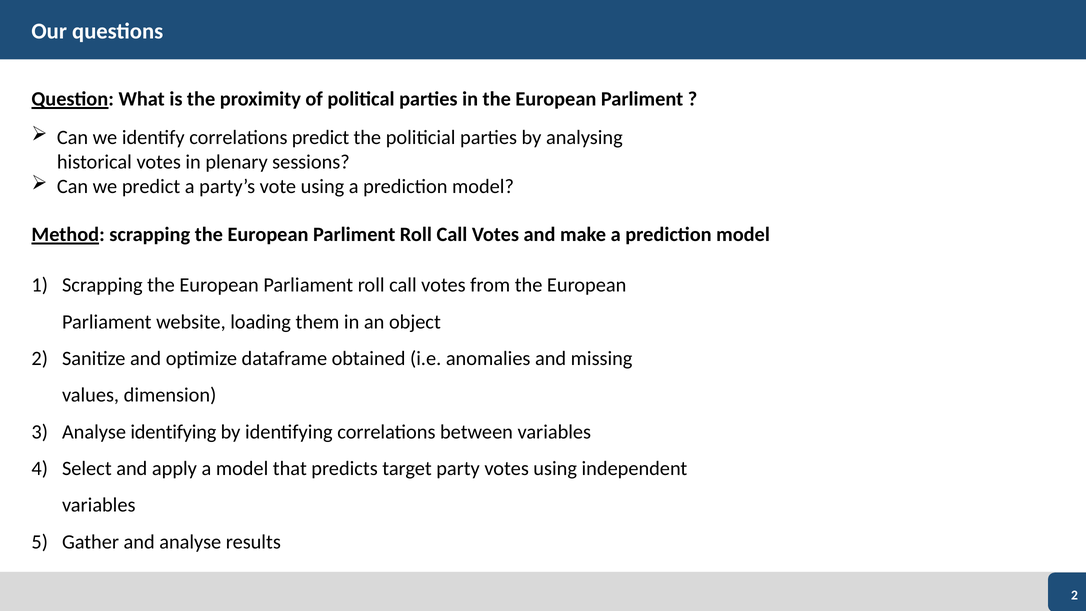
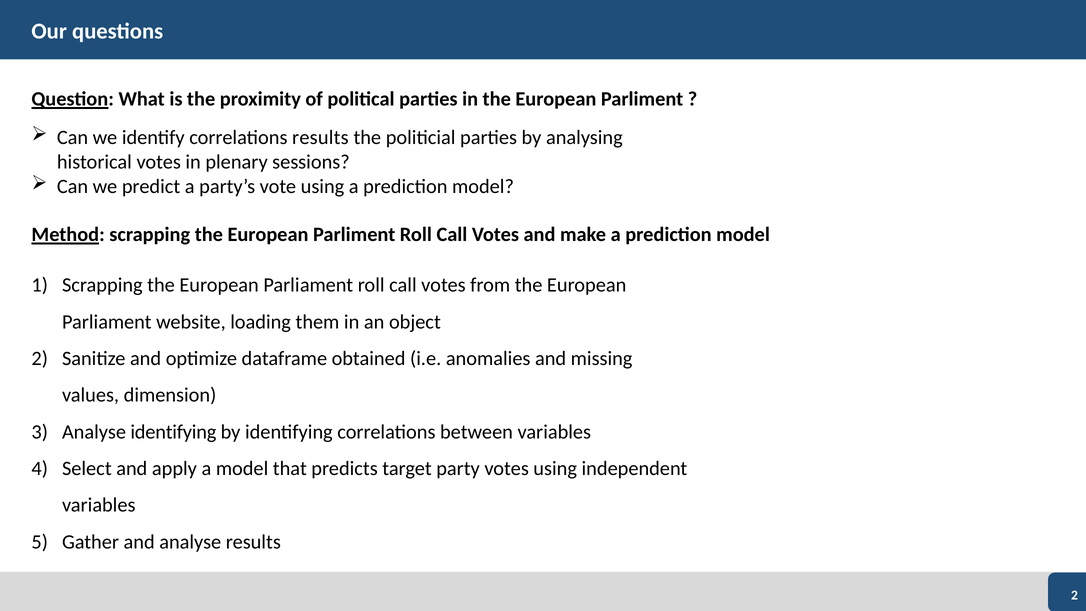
correlations predict: predict -> results (320, 137)
